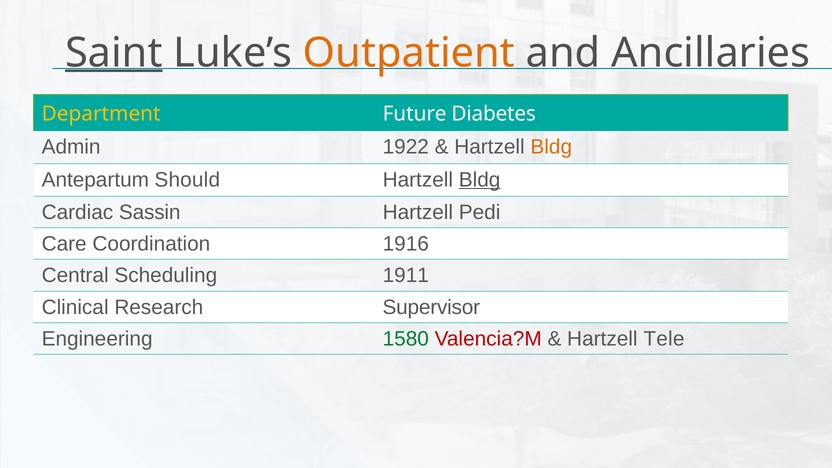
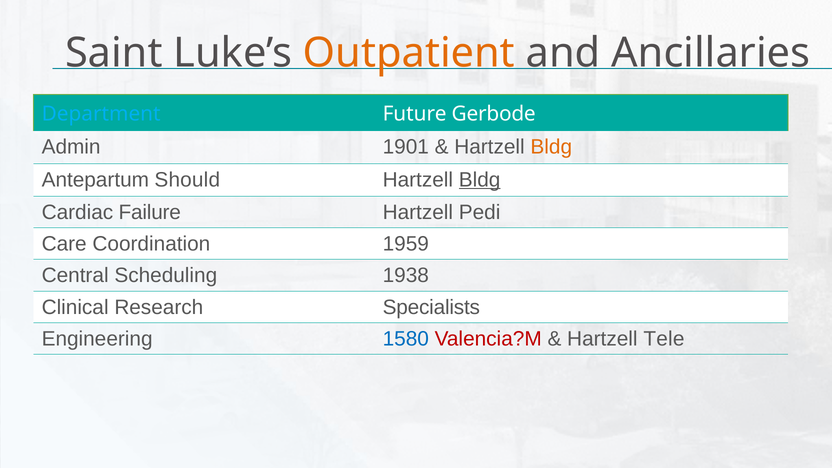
Saint underline: present -> none (114, 53)
Department colour: yellow -> light blue (101, 114)
Diabetes: Diabetes -> Gerbode (494, 114)
1922: 1922 -> 1901 (406, 147)
Sassin: Sassin -> Failure (150, 212)
1916: 1916 -> 1959 (406, 244)
1911: 1911 -> 1938 (406, 276)
Supervisor: Supervisor -> Specialists (431, 307)
1580 colour: green -> blue (406, 339)
